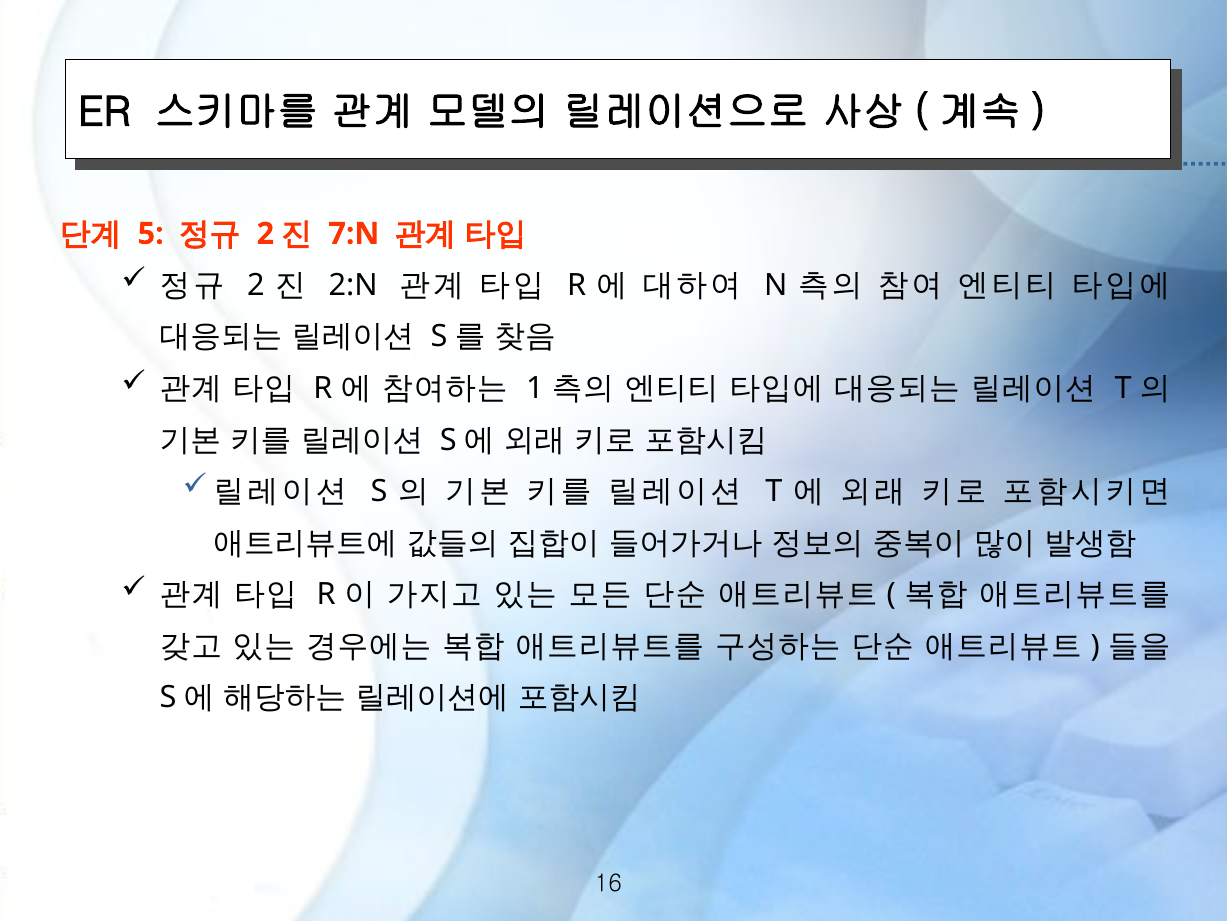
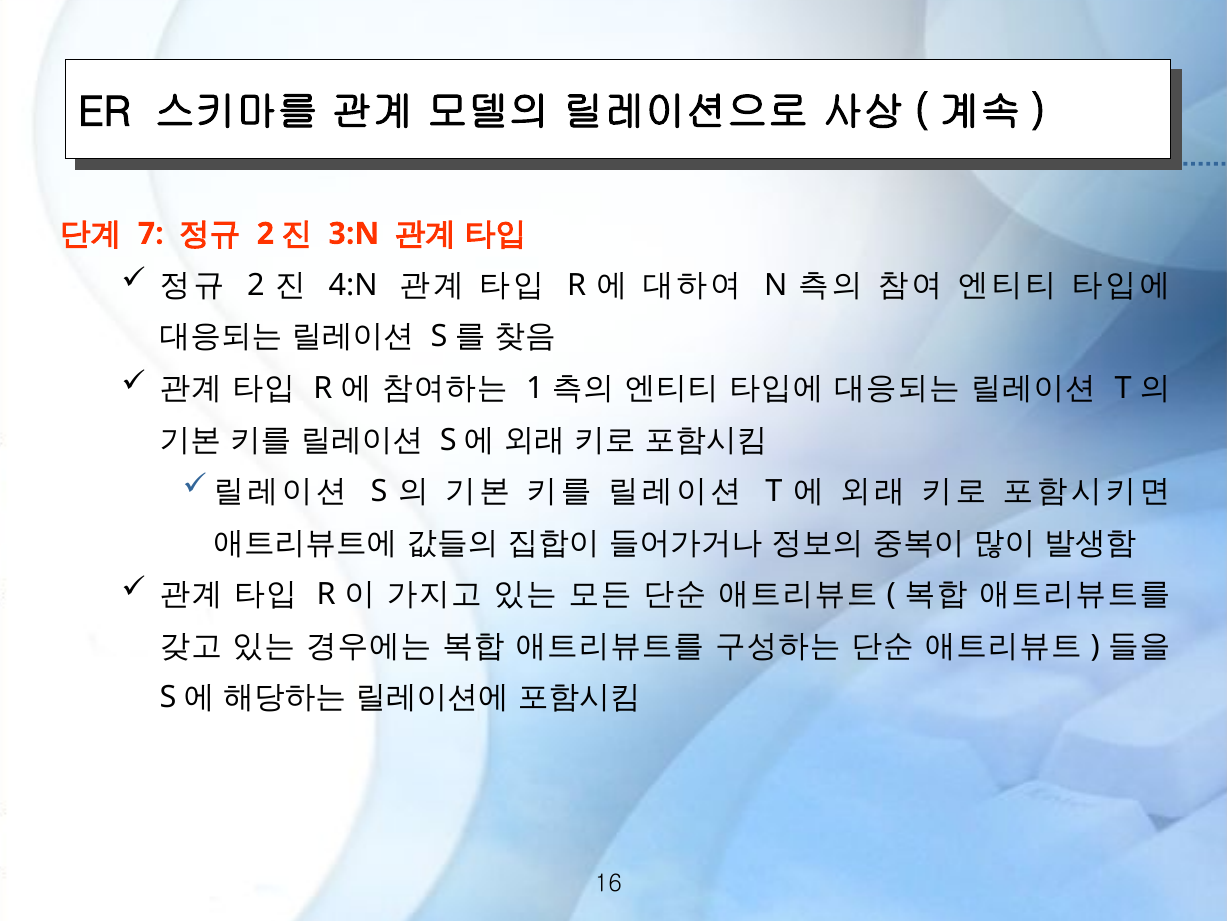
5: 5 -> 7 (151, 234)
7:N: 7:N -> 3:N (354, 234)
2:N: 2:N -> 4:N (353, 285)
